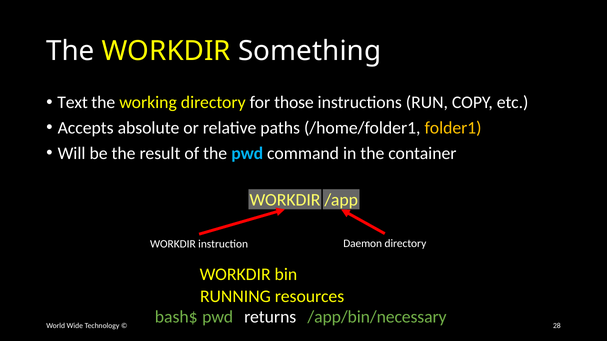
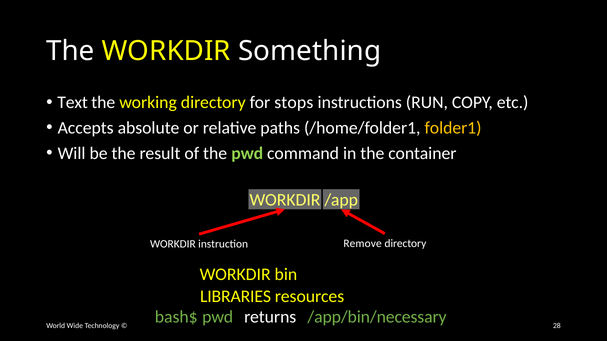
those: those -> stops (294, 103)
pwd colour: light blue -> light green (247, 153)
Daemon: Daemon -> Remove (363, 244)
RUNNING: RUNNING -> LIBRARIES (236, 297)
